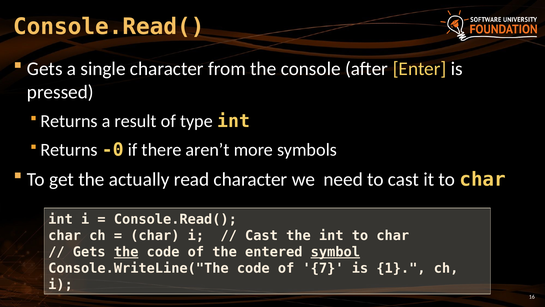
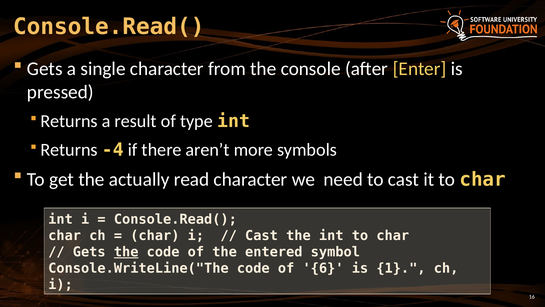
-0: -0 -> -4 (113, 150)
symbol underline: present -> none (335, 252)
7: 7 -> 6 (323, 268)
